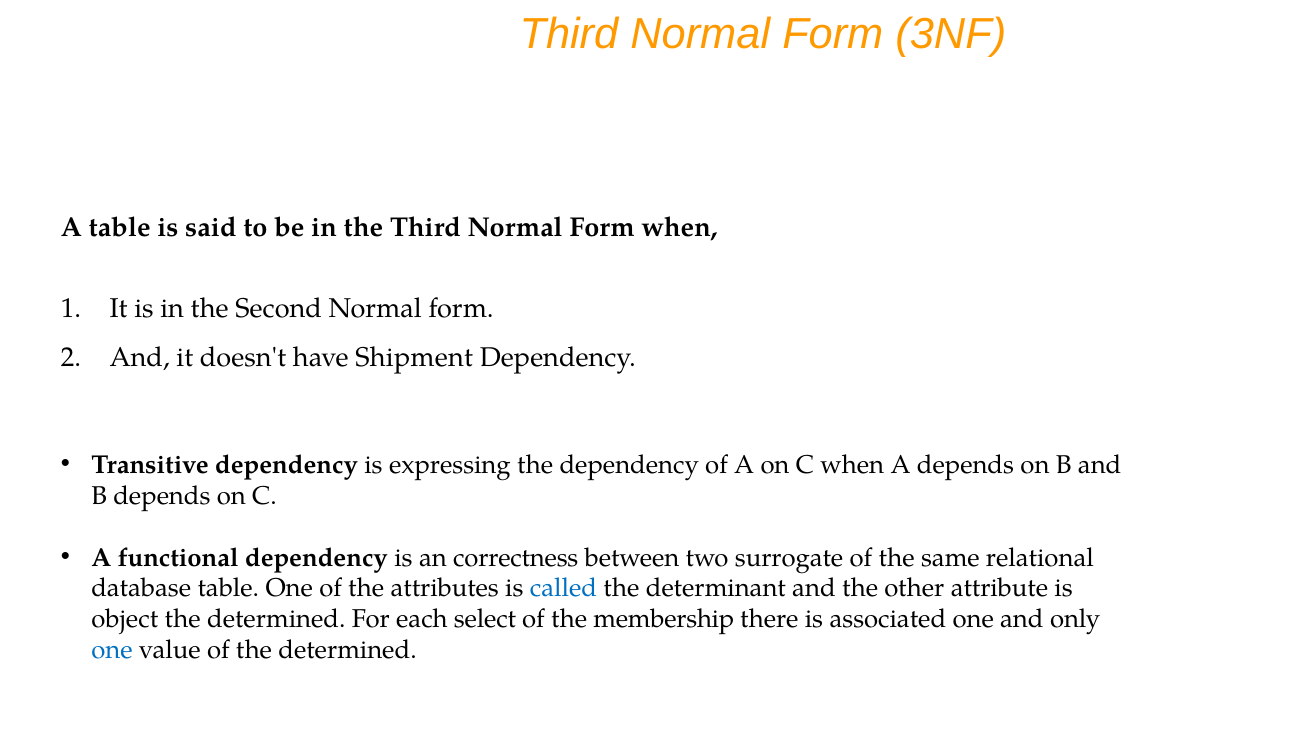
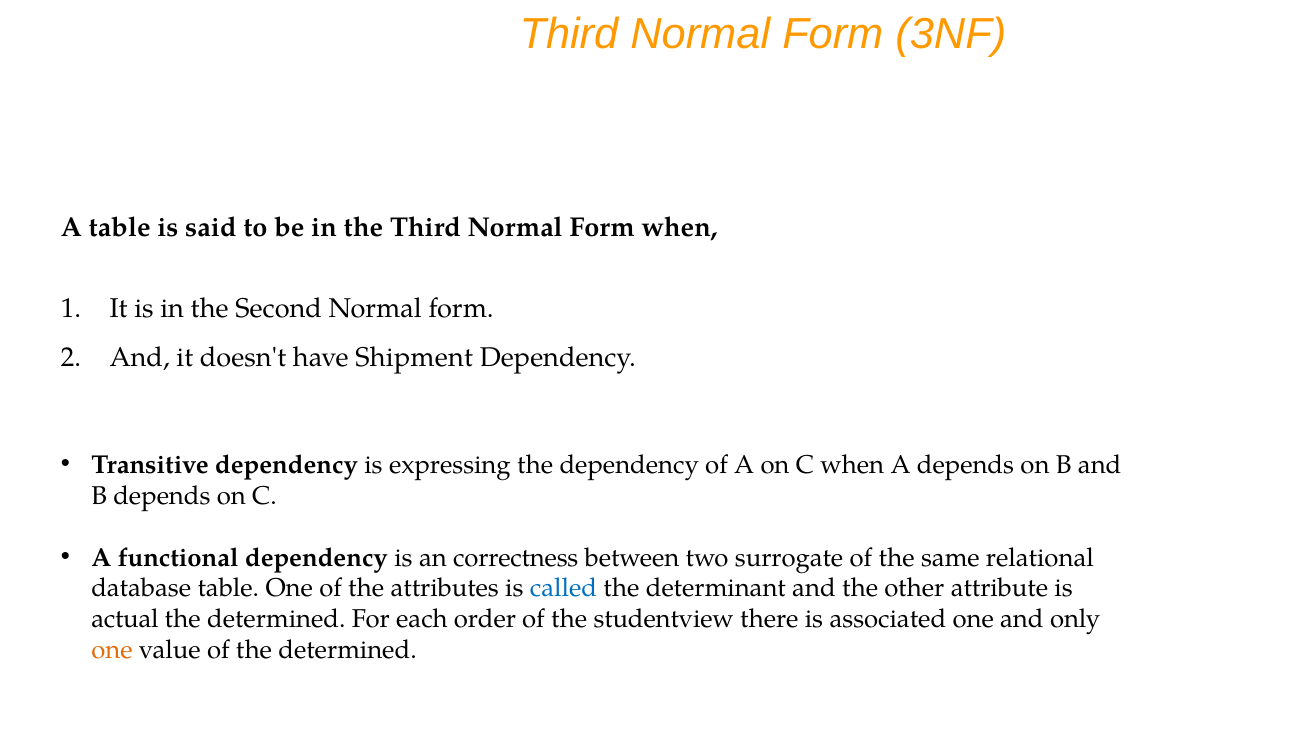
object: object -> actual (125, 619)
select: select -> order (485, 619)
membership: membership -> studentview (664, 619)
one colour: blue -> orange (112, 650)
